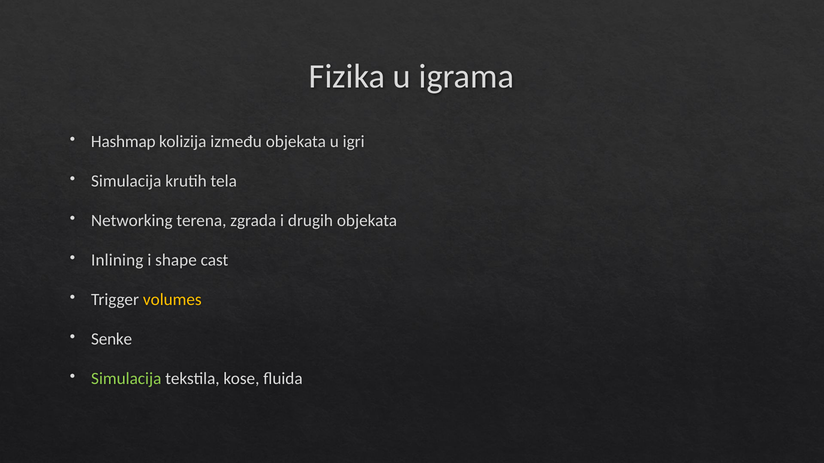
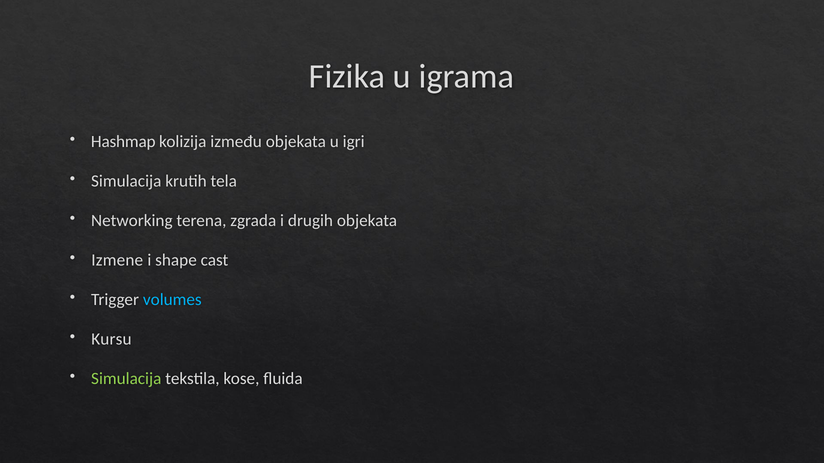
Inlining: Inlining -> Izmene (117, 260)
volumes colour: yellow -> light blue (172, 300)
Senke: Senke -> Kursu (111, 339)
